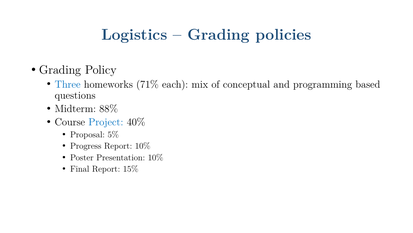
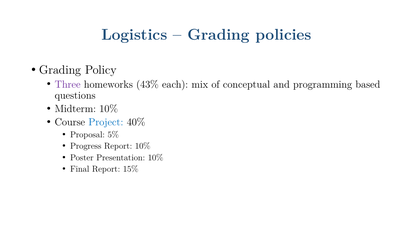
Three colour: blue -> purple (68, 84)
71%: 71% -> 43% (147, 84)
Midterm 88%: 88% -> 10% (109, 108)
